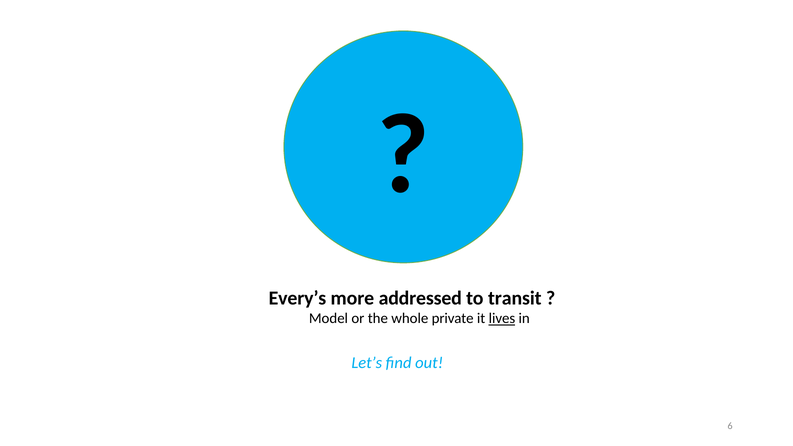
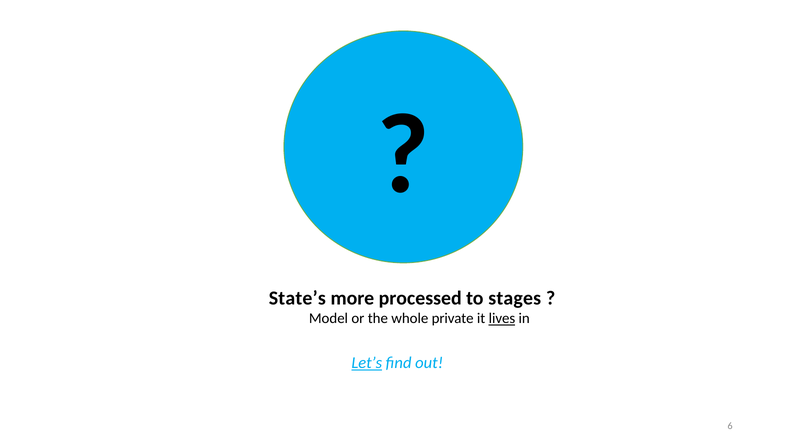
Every’s: Every’s -> State’s (297, 298)
addressed: addressed -> processed (420, 298)
transit: transit -> stages (515, 298)
Let’s underline: none -> present (367, 363)
